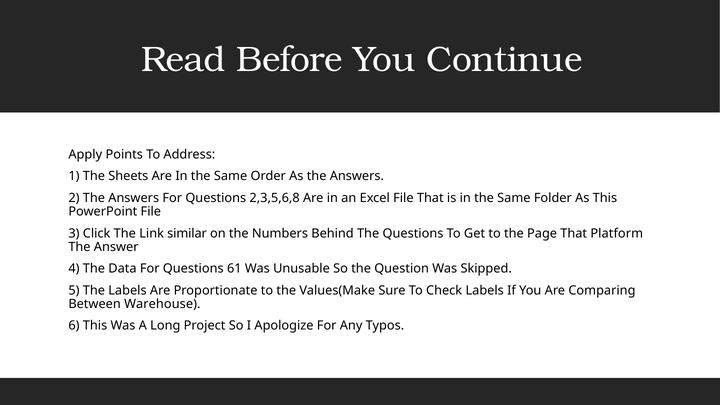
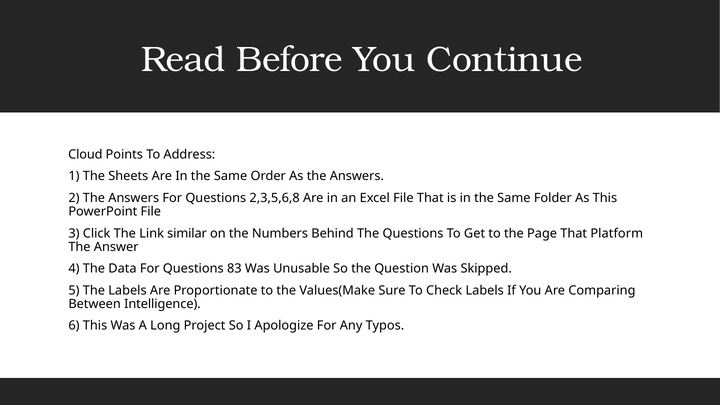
Apply: Apply -> Cloud (85, 154)
61: 61 -> 83 (234, 269)
Warehouse: Warehouse -> Intelligence (162, 304)
